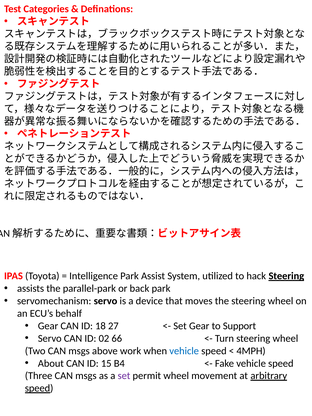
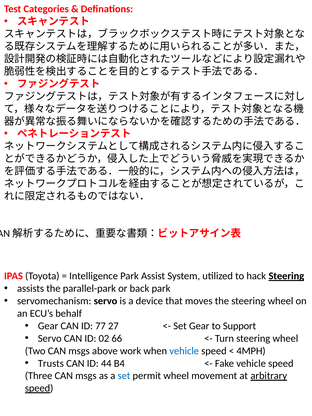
18: 18 -> 77 (100, 326)
About: About -> Trusts (51, 363)
15: 15 -> 44 (106, 363)
set colour: purple -> blue (124, 376)
